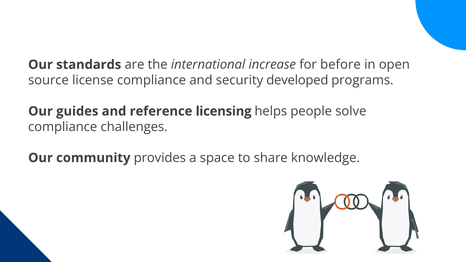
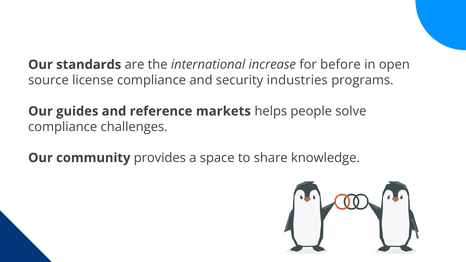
developed: developed -> industries (297, 80)
licensing: licensing -> markets (223, 111)
